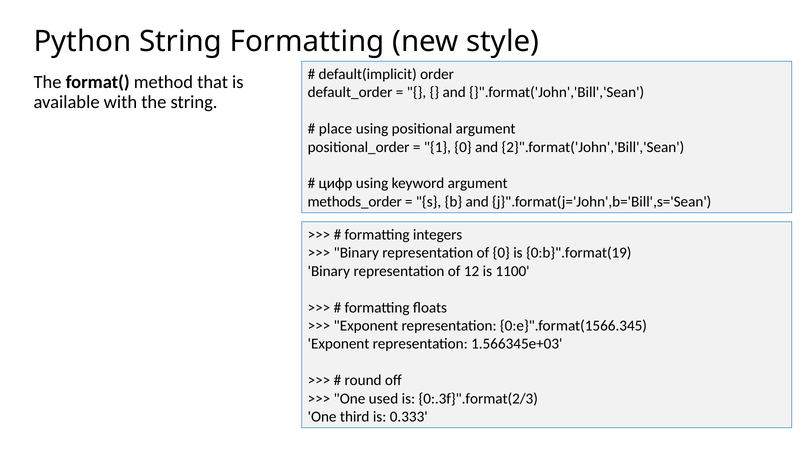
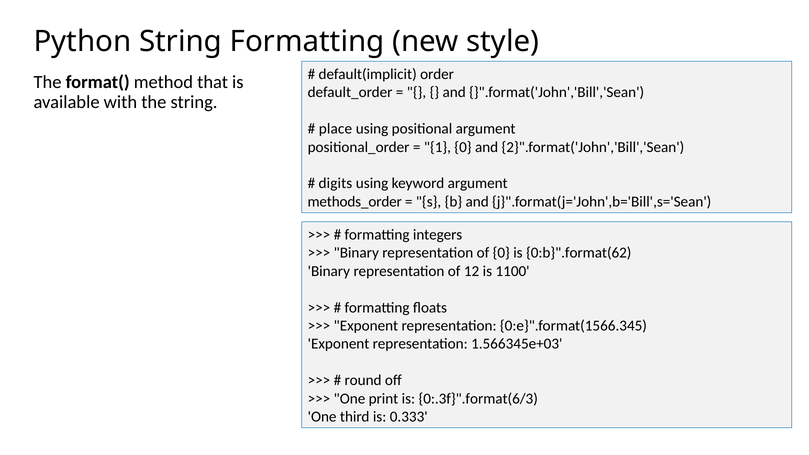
цифр: цифр -> digits (335, 183)
0:b}".format(19: 0:b}".format(19 -> 0:b}".format(62 (579, 253)
used: used -> print (384, 399)
0:.3f}".format(2/3: 0:.3f}".format(2/3 -> 0:.3f}".format(6/3 (478, 399)
